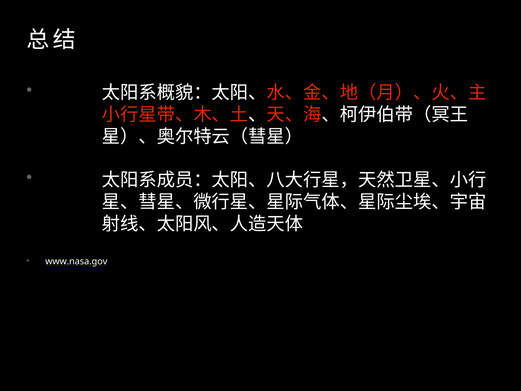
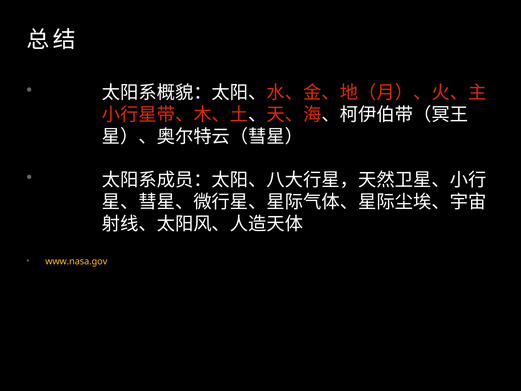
www.nasa.gov colour: white -> yellow (76, 261)
